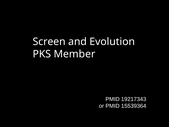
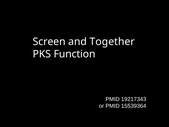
Evolution: Evolution -> Together (112, 42)
Member: Member -> Function (75, 54)
